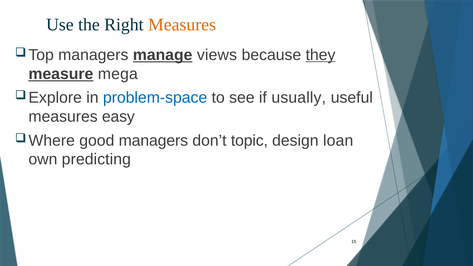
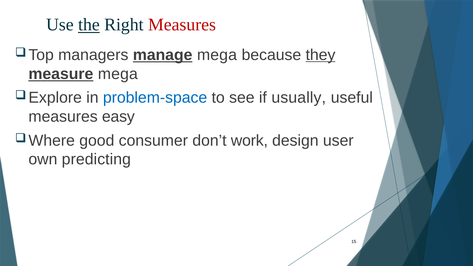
the underline: none -> present (89, 25)
Measures colour: orange -> red (182, 25)
manage views: views -> mega (217, 55)
good managers: managers -> consumer (153, 141)
topic: topic -> work (249, 141)
loan: loan -> user (338, 141)
